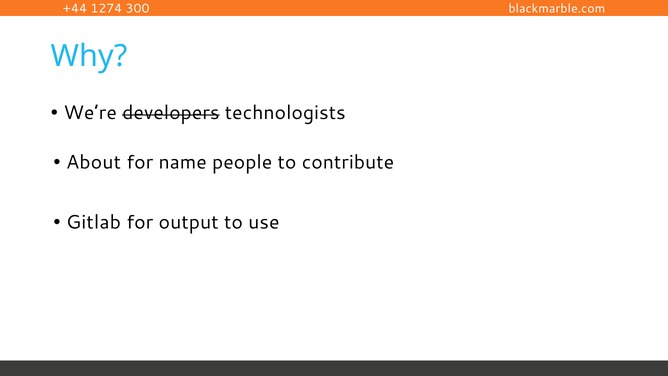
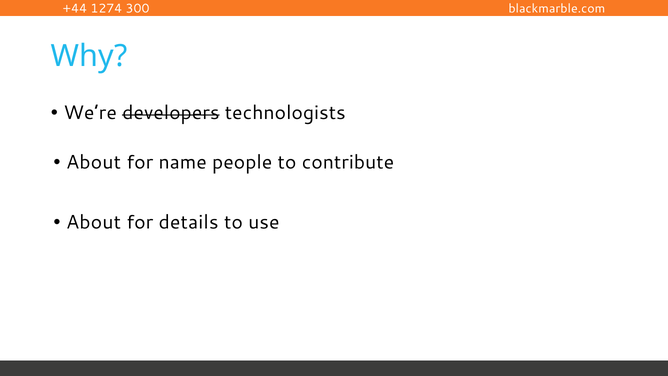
Gitlab: Gitlab -> About (94, 222)
output: output -> details (189, 222)
